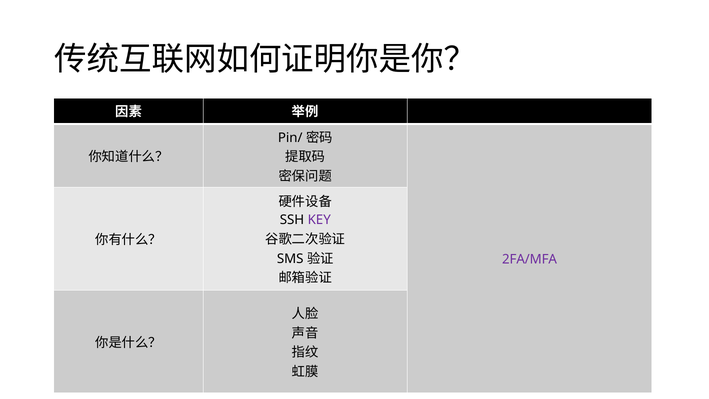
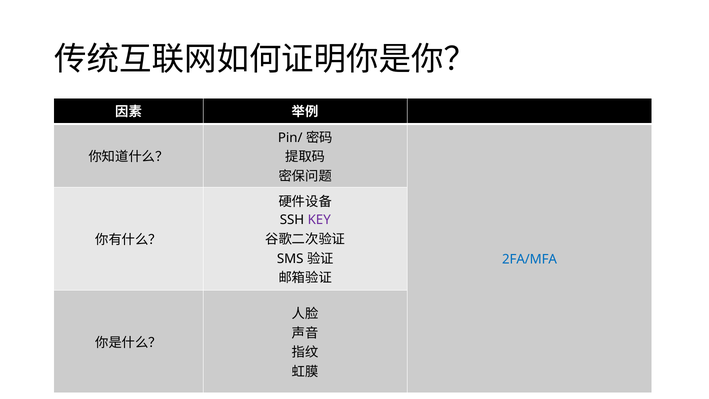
2FA/MFA colour: purple -> blue (530, 259)
